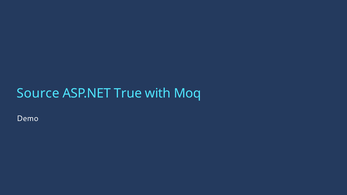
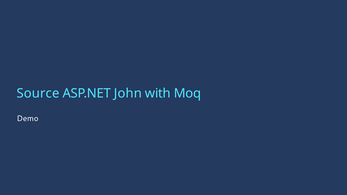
True: True -> John (128, 93)
